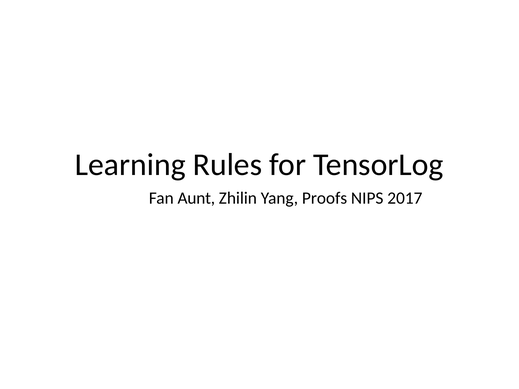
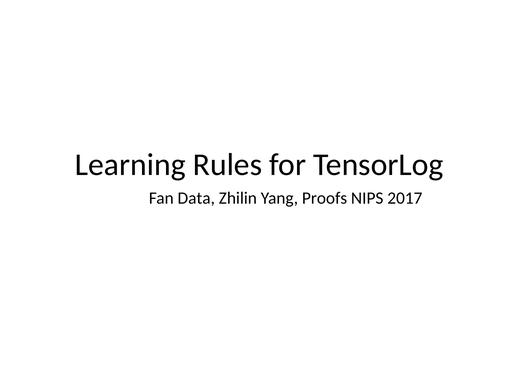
Aunt: Aunt -> Data (196, 198)
